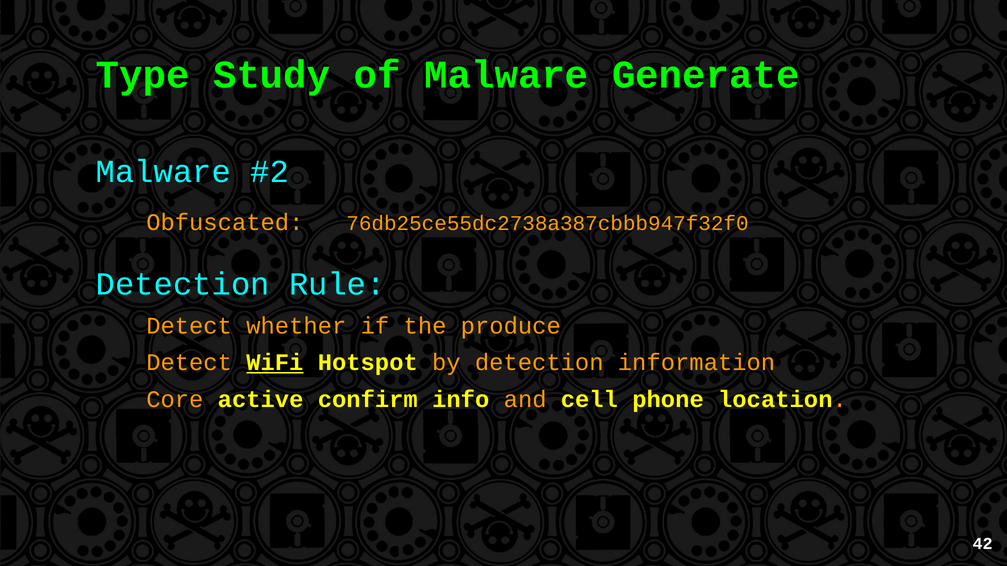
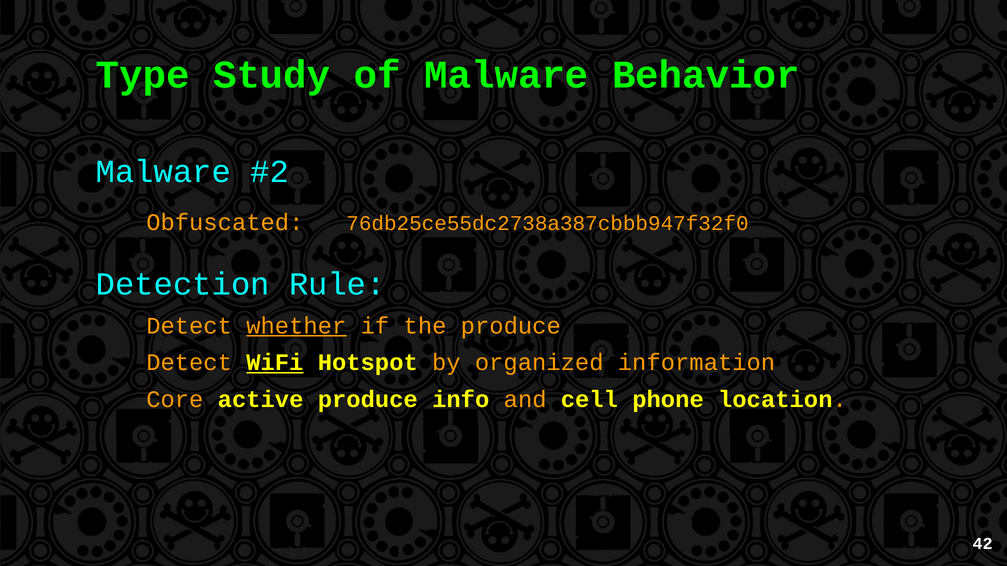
Generate: Generate -> Behavior (706, 75)
whether underline: none -> present (296, 326)
by detection: detection -> organized (539, 363)
active confirm: confirm -> produce (368, 400)
